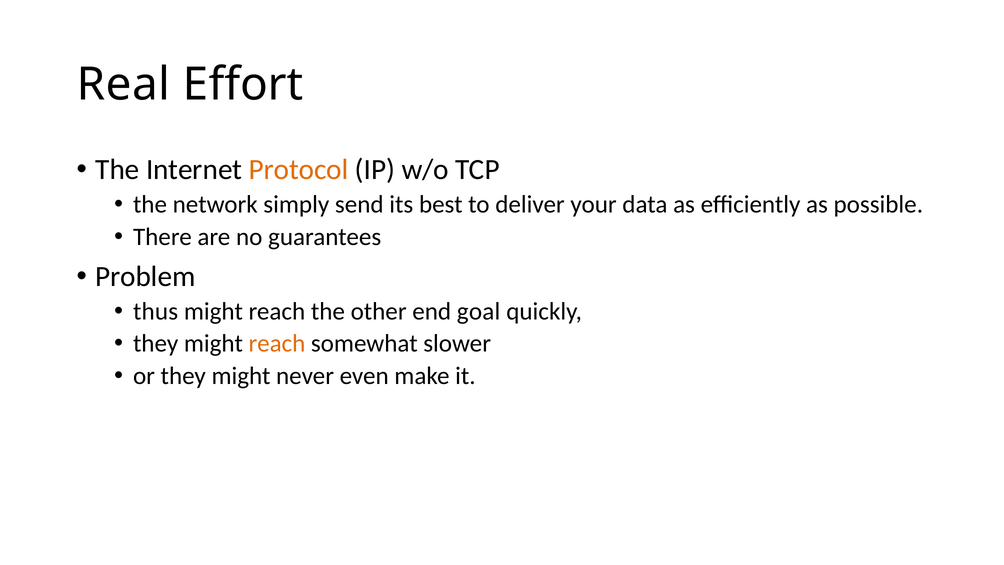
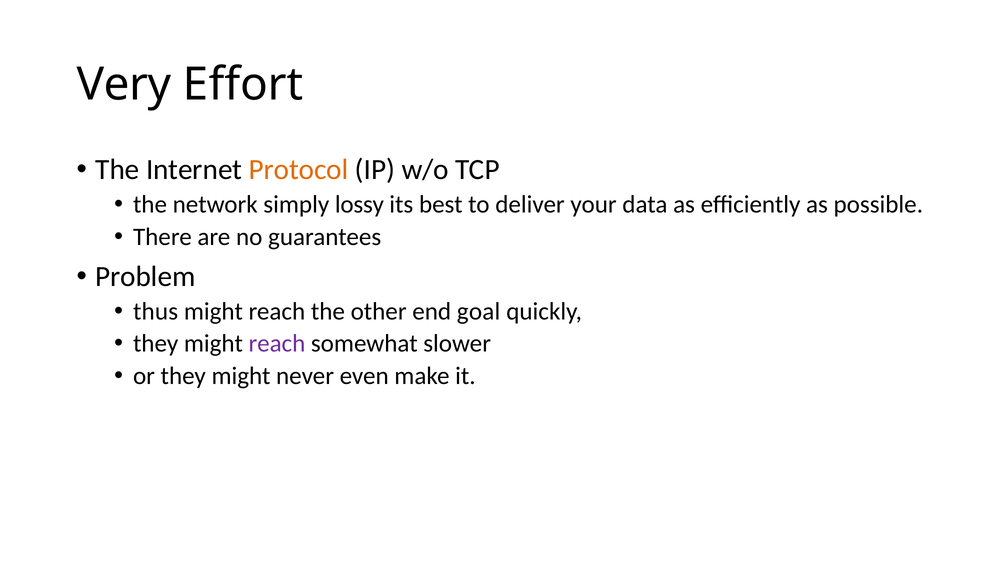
Real: Real -> Very (124, 84)
send: send -> lossy (359, 204)
reach colour: orange -> purple (277, 343)
